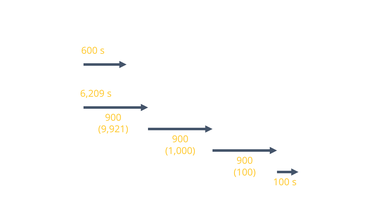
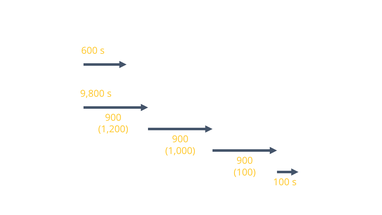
6,209: 6,209 -> 9,800 (92, 94)
9,921: 9,921 -> 1,200 (113, 129)
